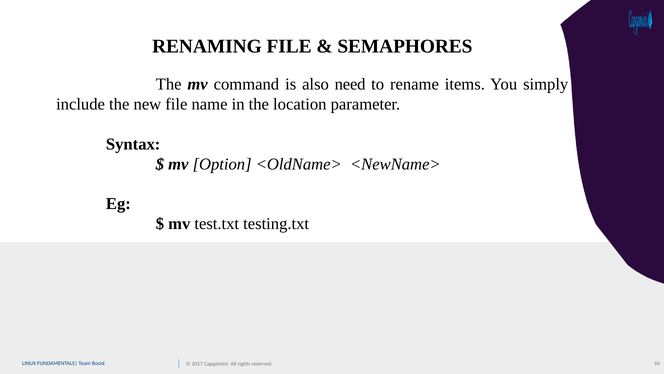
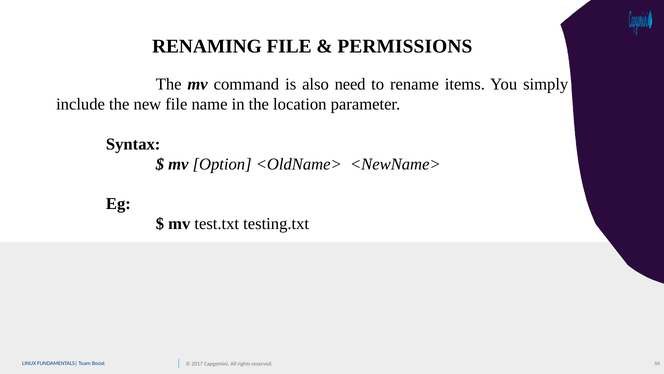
SEMAPHORES: SEMAPHORES -> PERMISSIONS (405, 46)
